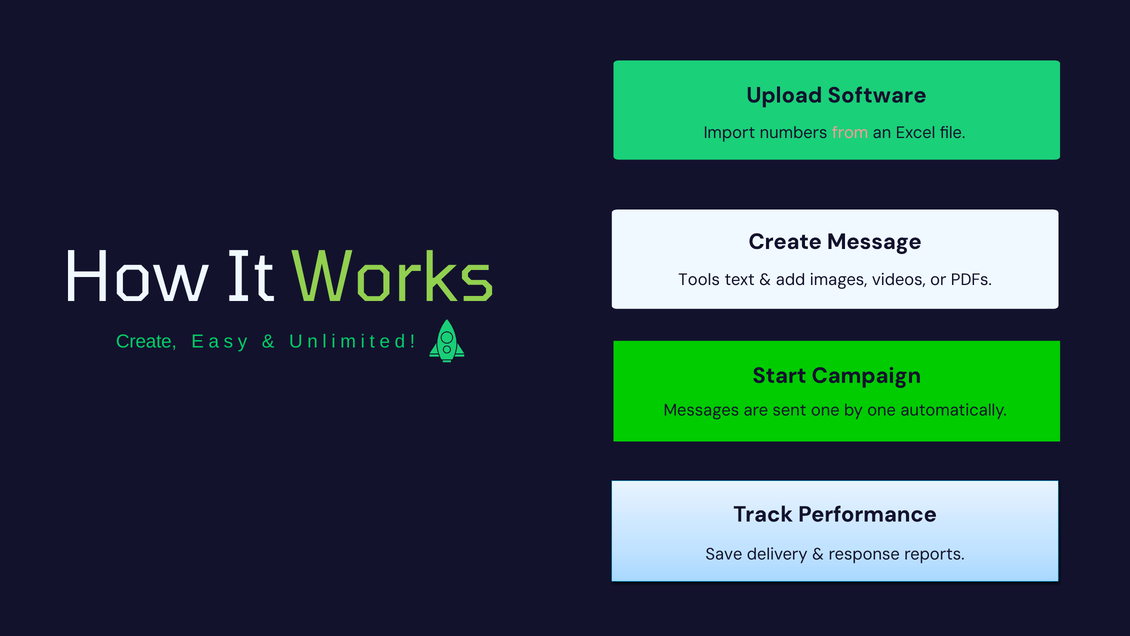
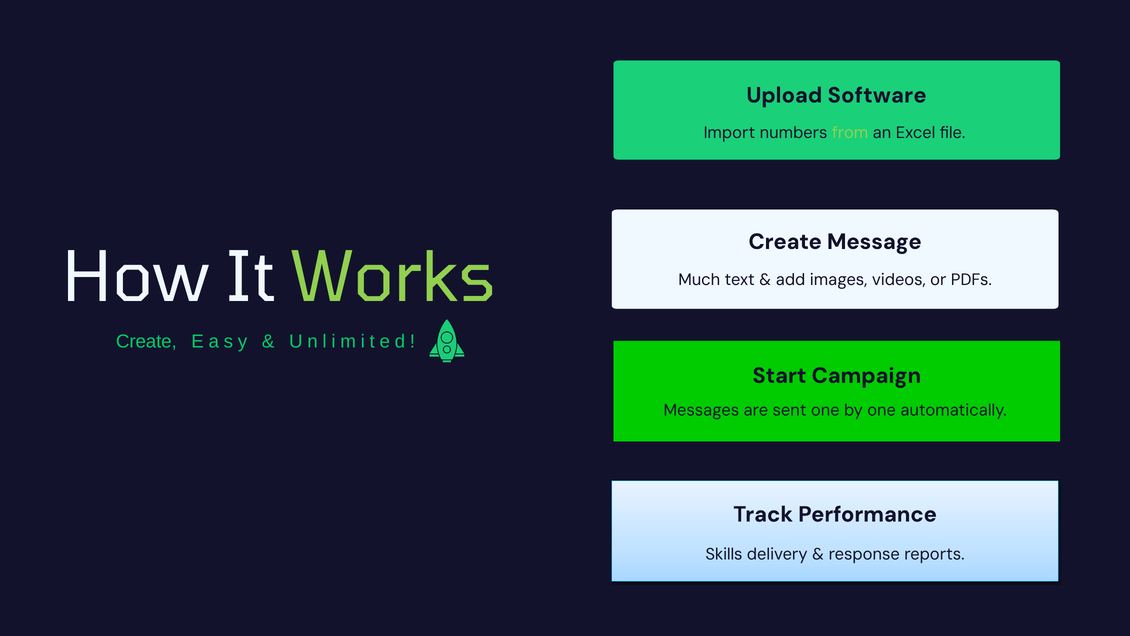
from colour: pink -> light green (850, 133)
Tools: Tools -> Much (699, 279)
Save: Save -> Skills (724, 554)
